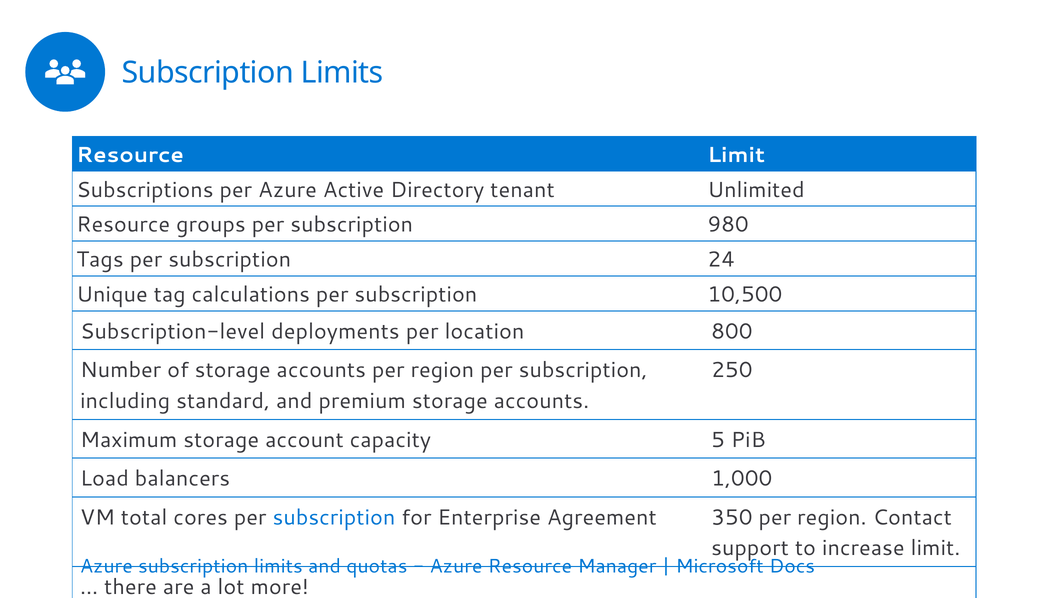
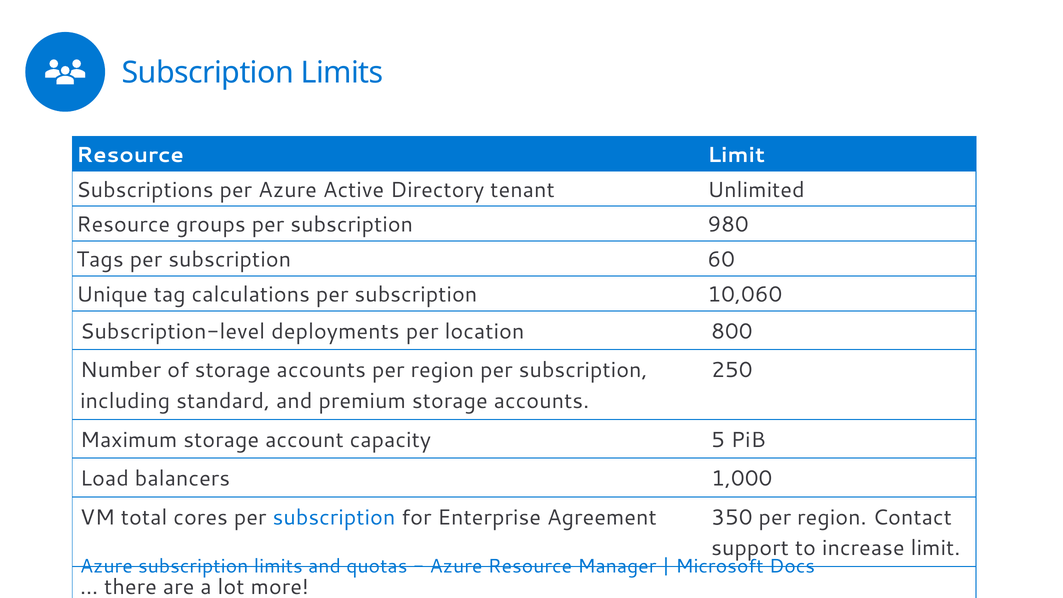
24: 24 -> 60 (721, 260)
10,500: 10,500 -> 10,060 (745, 295)
